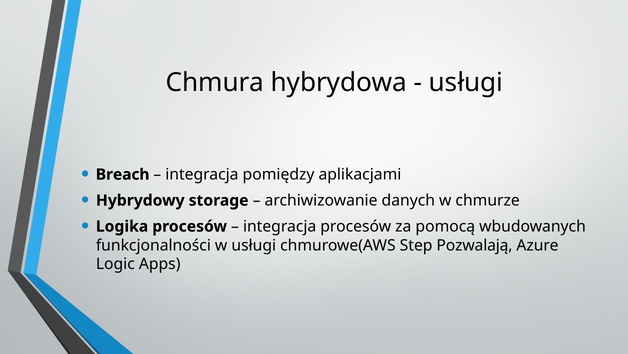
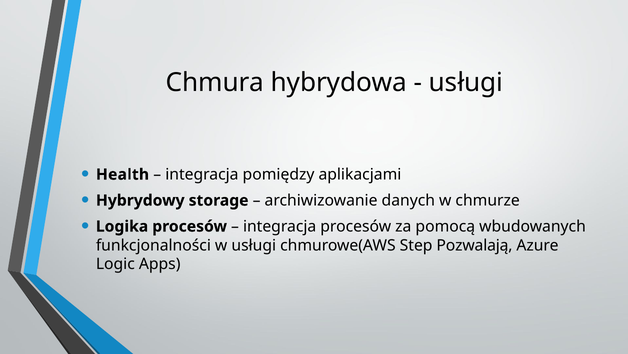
Breach: Breach -> Health (122, 174)
